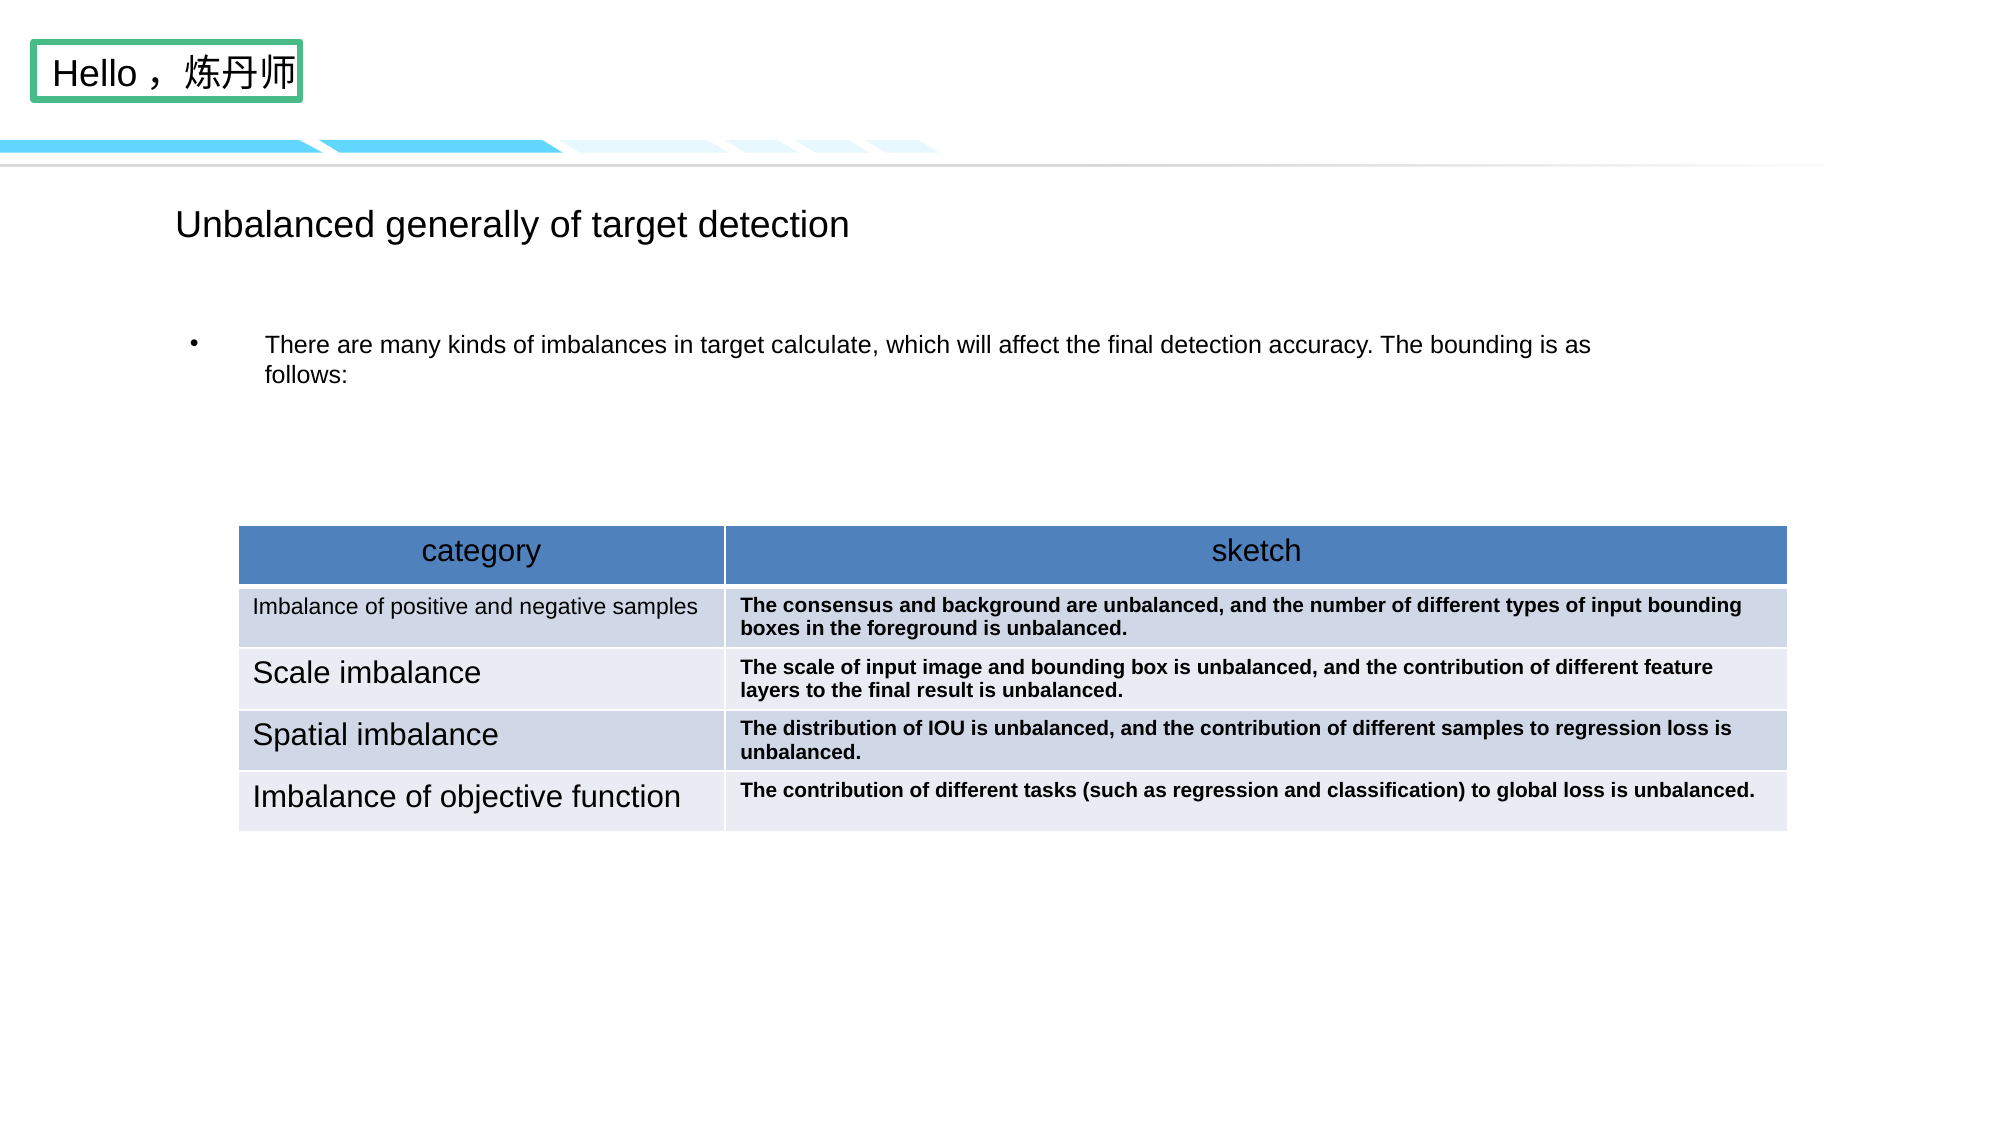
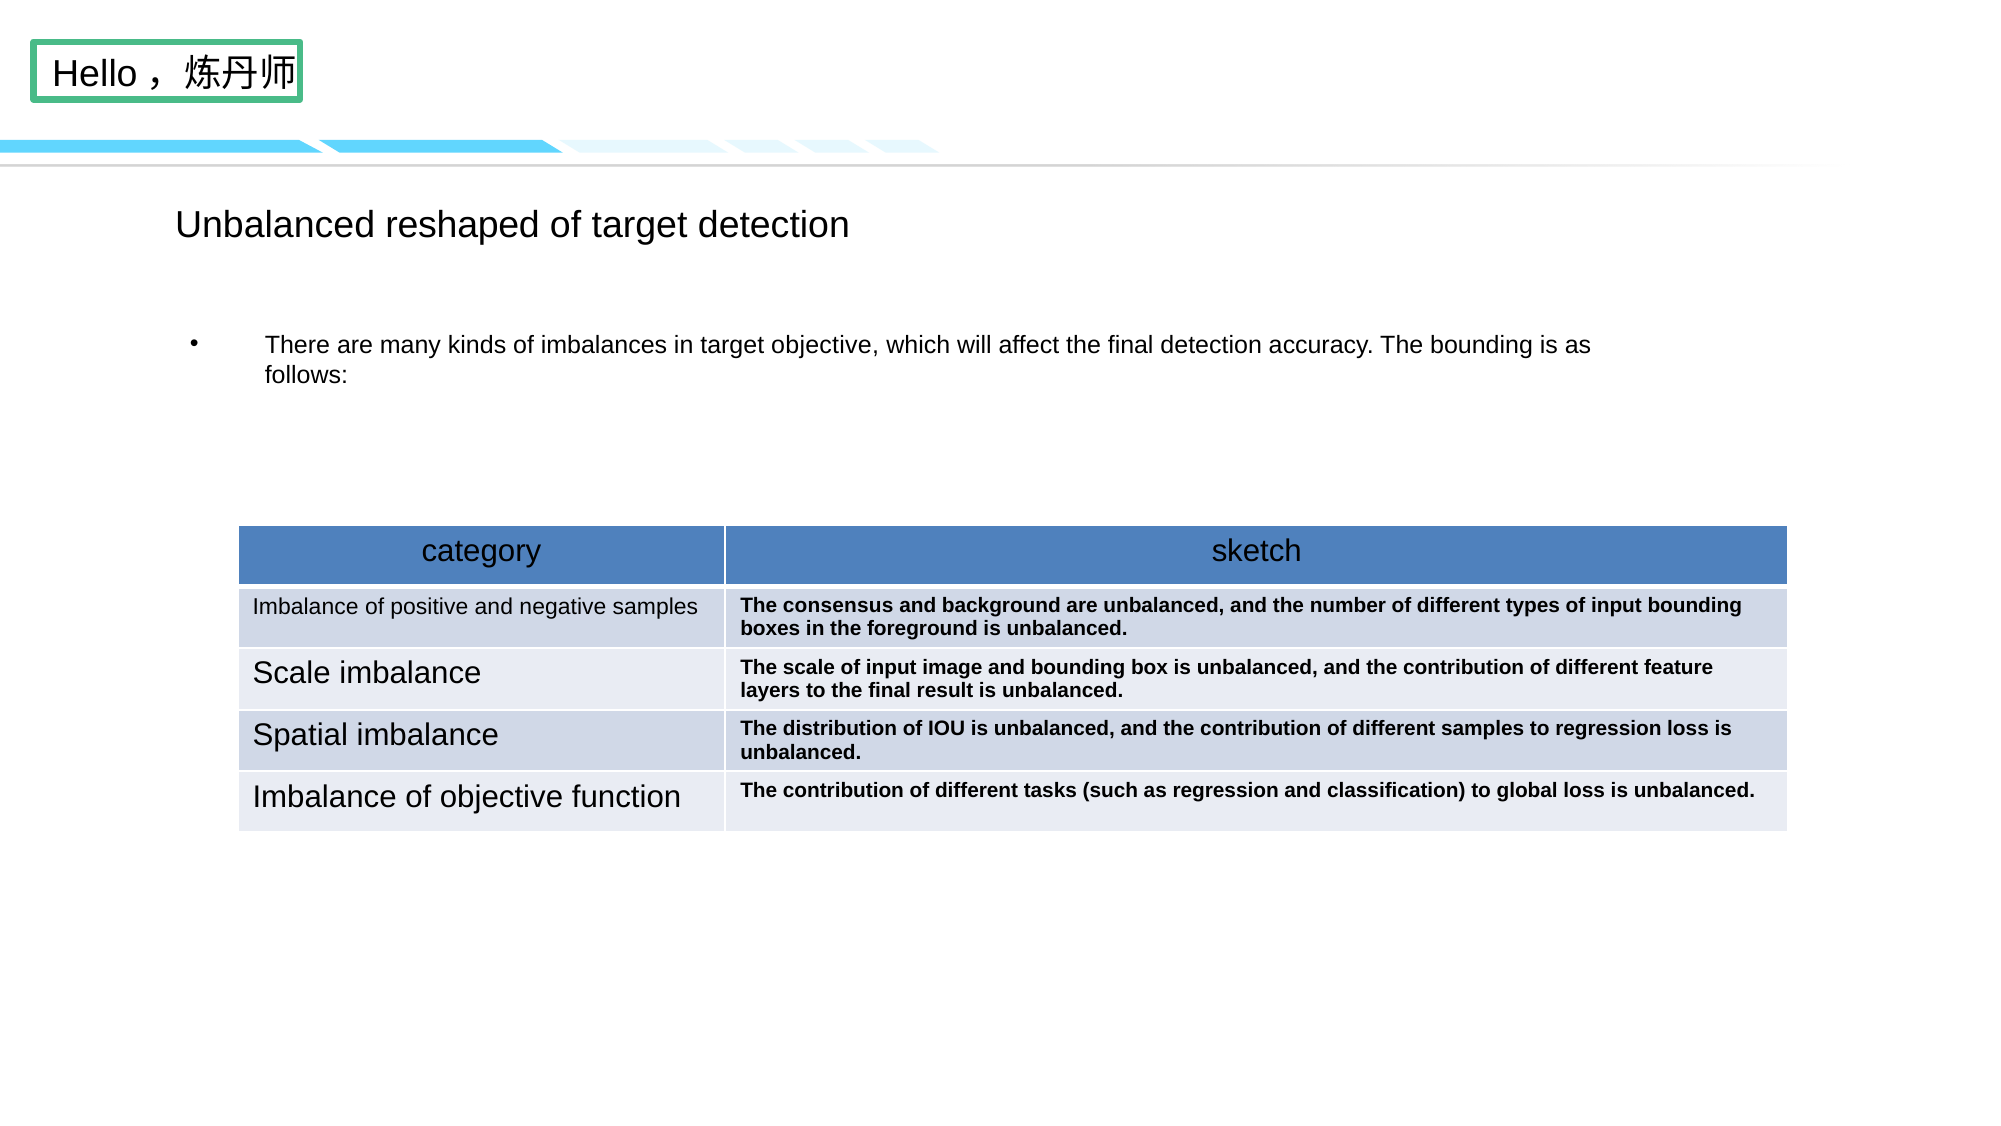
generally: generally -> reshaped (463, 225)
target calculate: calculate -> objective (825, 345)
